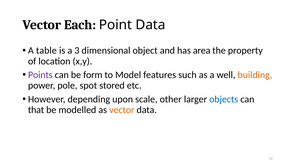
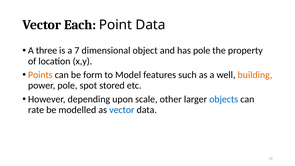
table: table -> three (46, 51)
3: 3 -> 7 (77, 51)
has area: area -> pole (202, 51)
Points colour: purple -> orange (40, 75)
that: that -> rate (36, 110)
vector colour: orange -> blue (122, 110)
